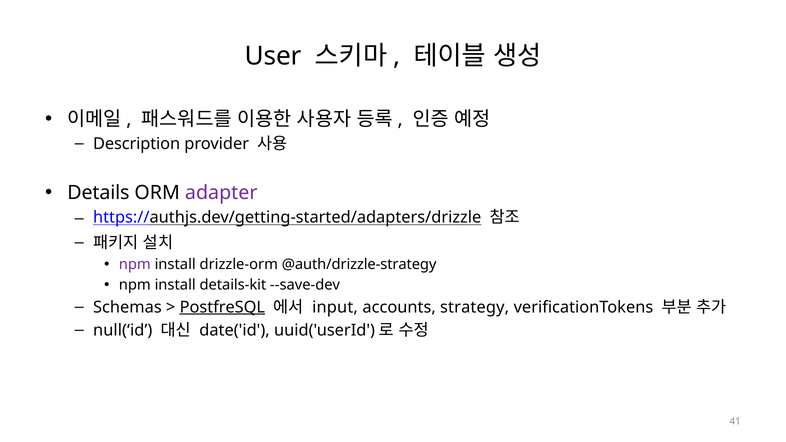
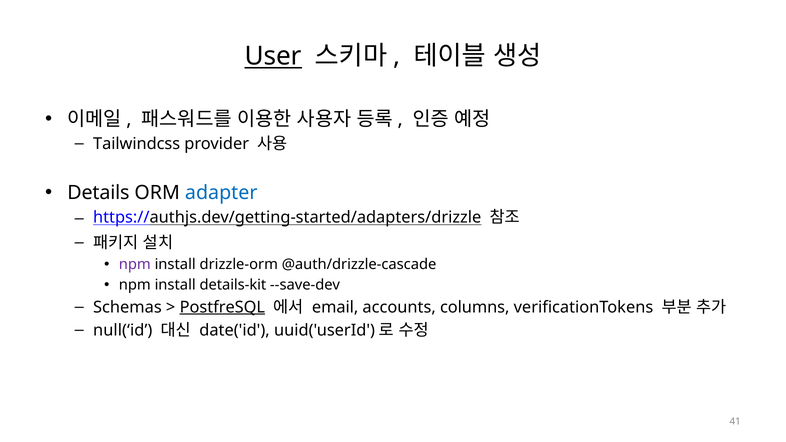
User underline: none -> present (273, 56)
Description: Description -> Tailwindcss (137, 144)
adapter colour: purple -> blue (221, 193)
@auth/drizzle-strategy: @auth/drizzle-strategy -> @auth/drizzle-cascade (359, 265)
input: input -> email (335, 307)
strategy: strategy -> columns (475, 307)
